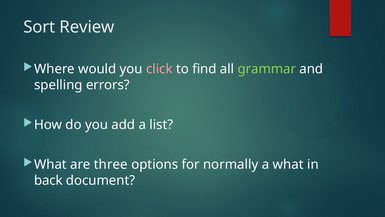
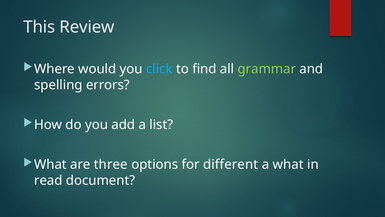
Sort: Sort -> This (39, 27)
click colour: pink -> light blue (159, 69)
normally: normally -> different (231, 164)
back: back -> read (48, 180)
